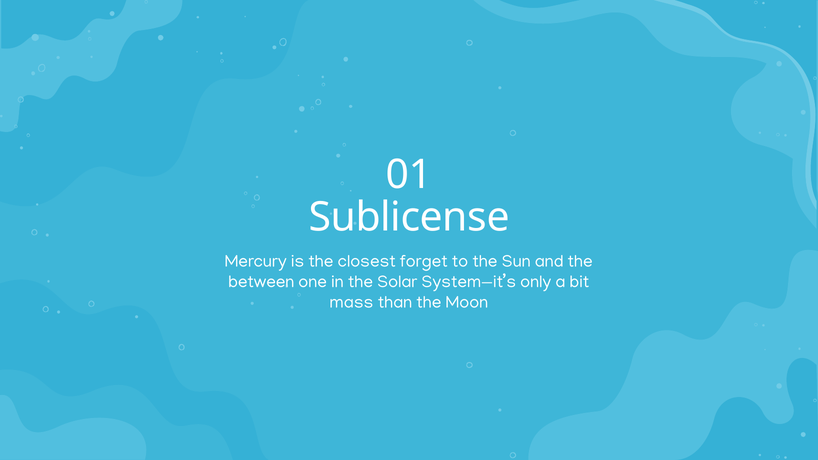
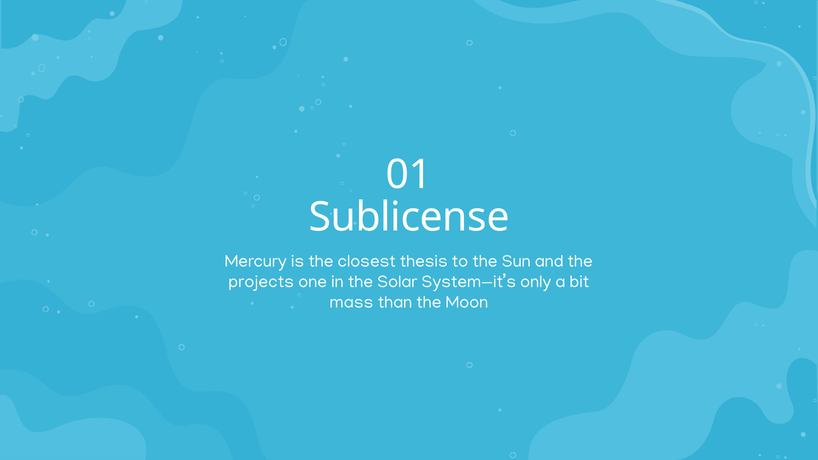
forget: forget -> thesis (424, 261)
between: between -> projects (261, 282)
